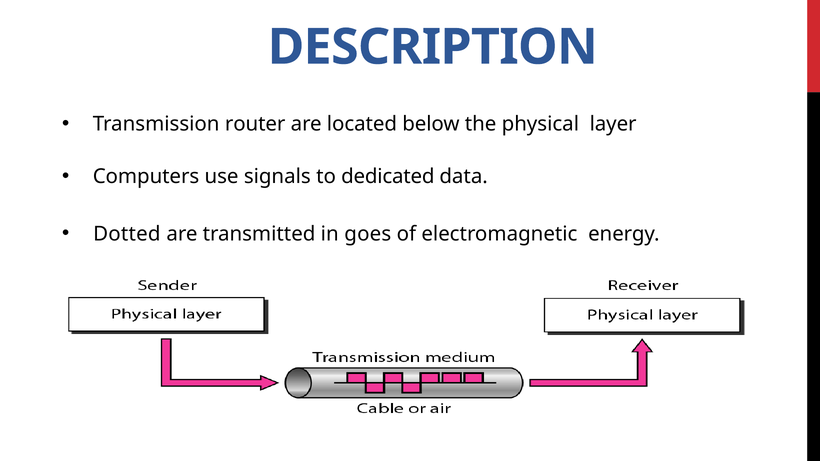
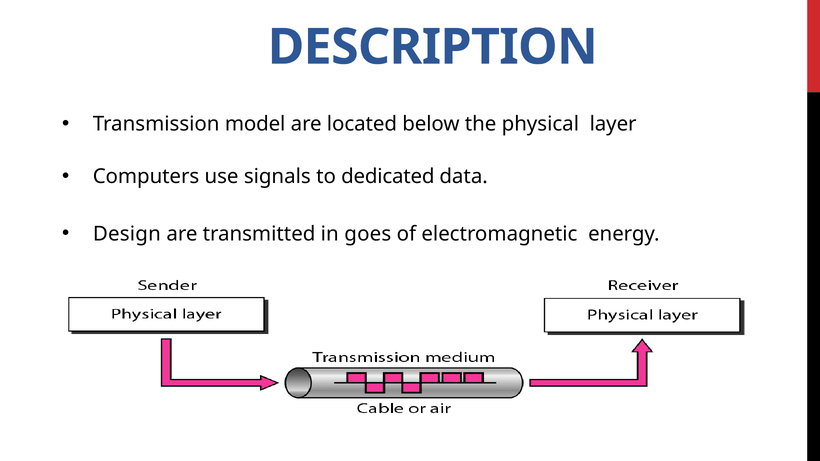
router: router -> model (255, 124)
Dotted: Dotted -> Design (127, 234)
